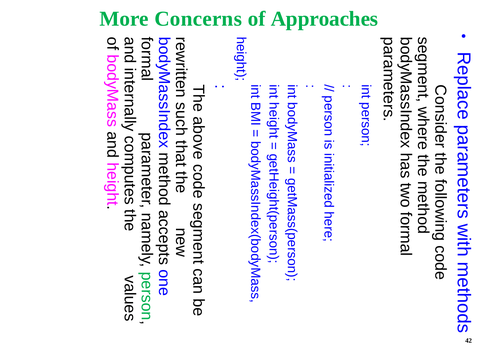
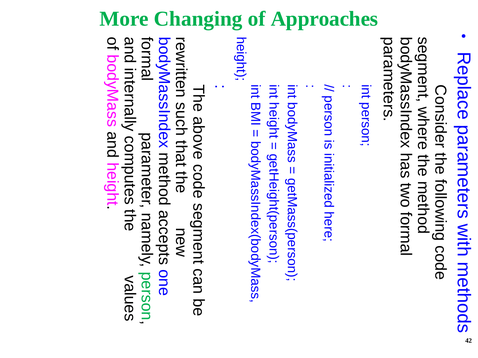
Concerns: Concerns -> Changing (198, 19)
